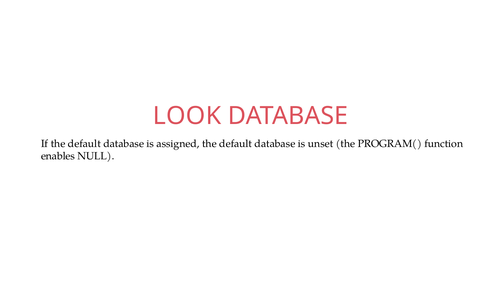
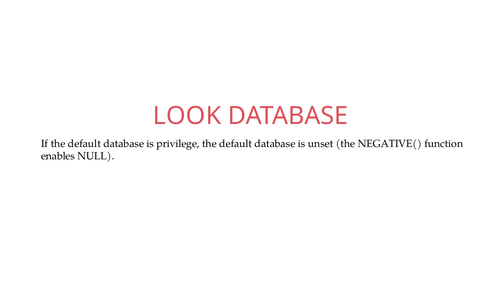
assigned: assigned -> privilege (178, 143)
PROGRAM(: PROGRAM( -> NEGATIVE( (390, 143)
